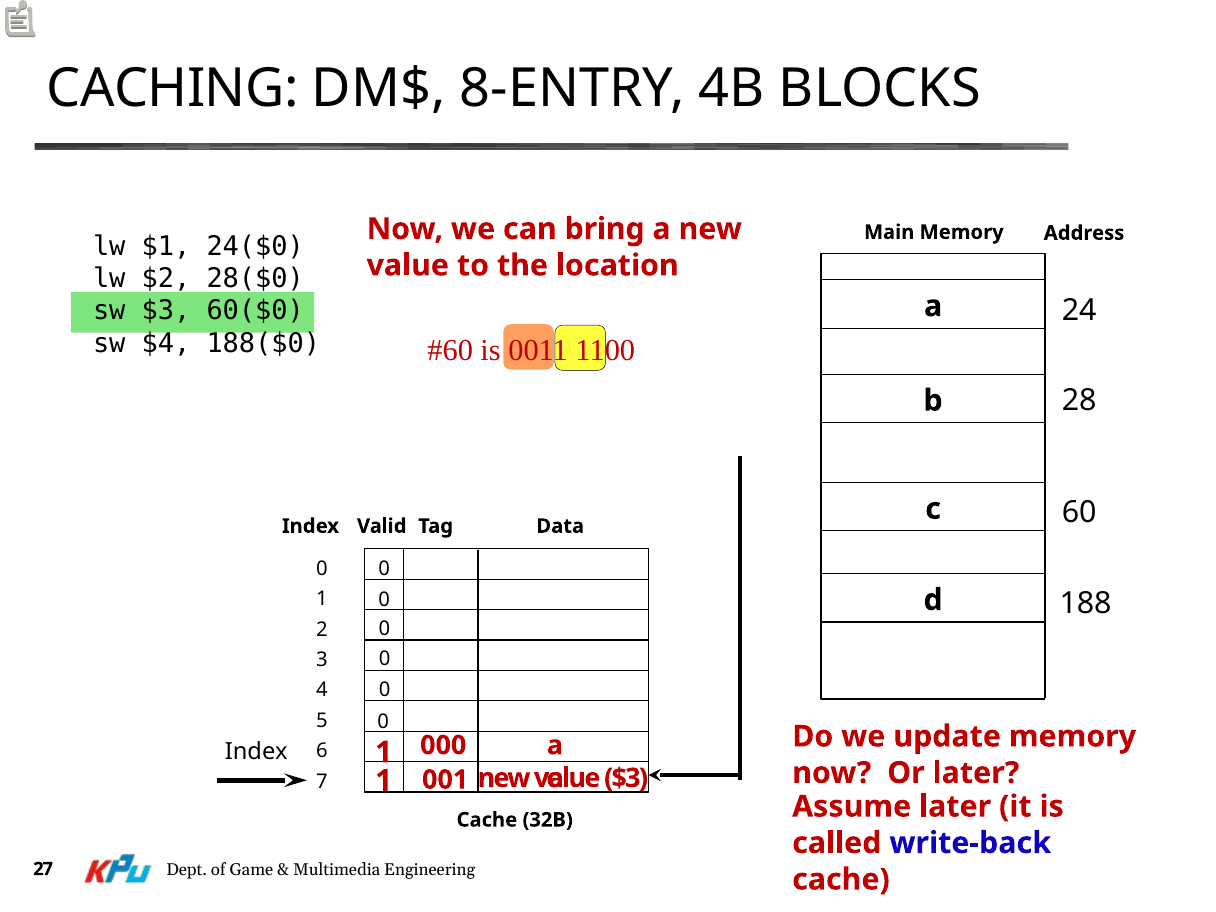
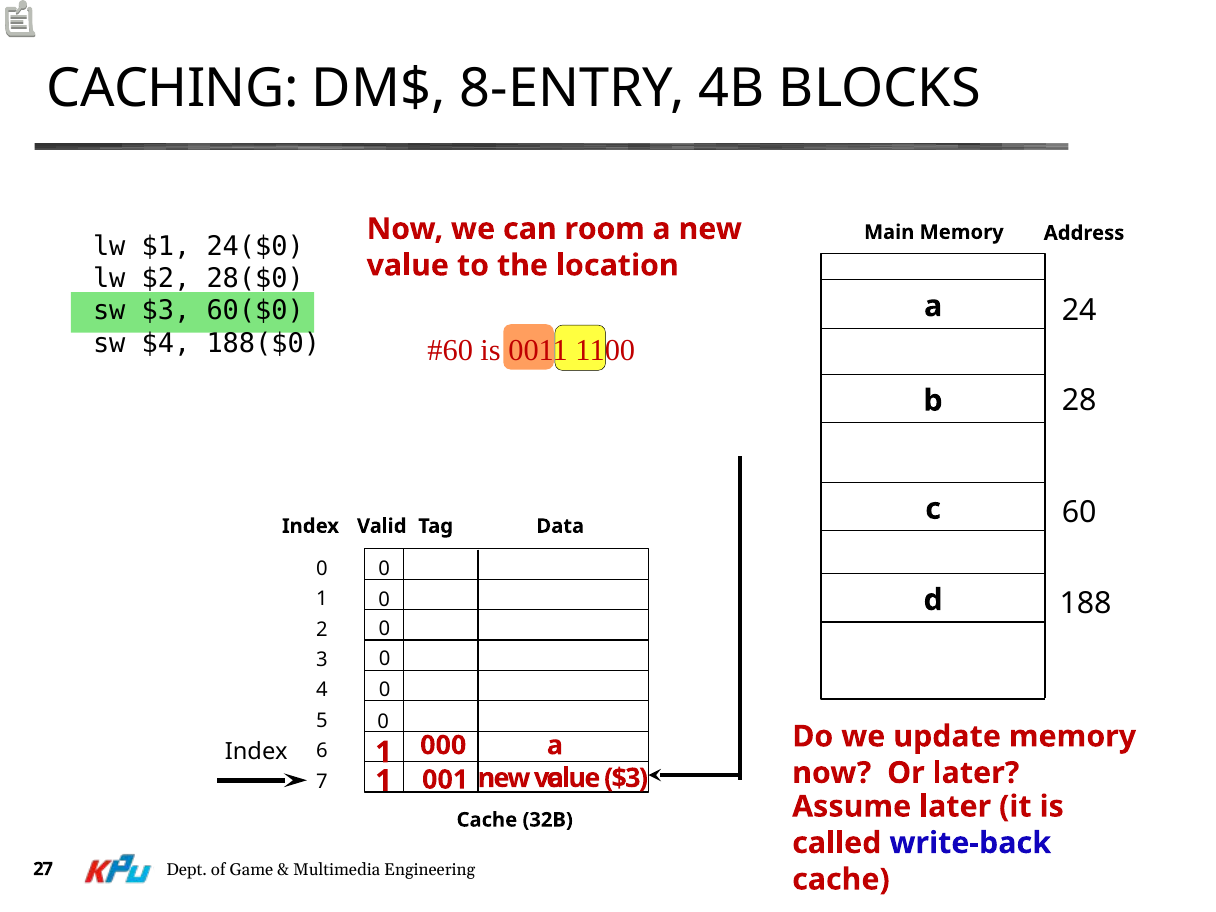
bring: bring -> room (605, 229)
